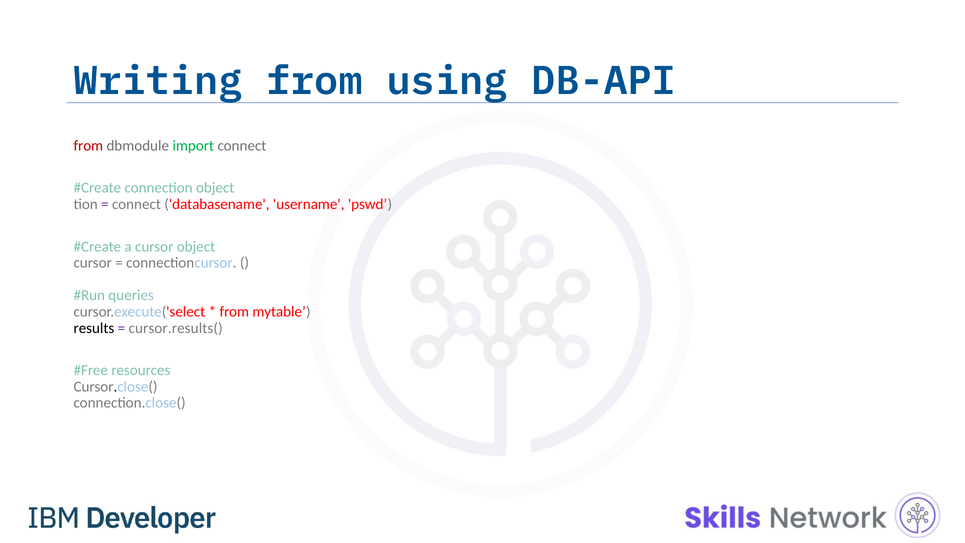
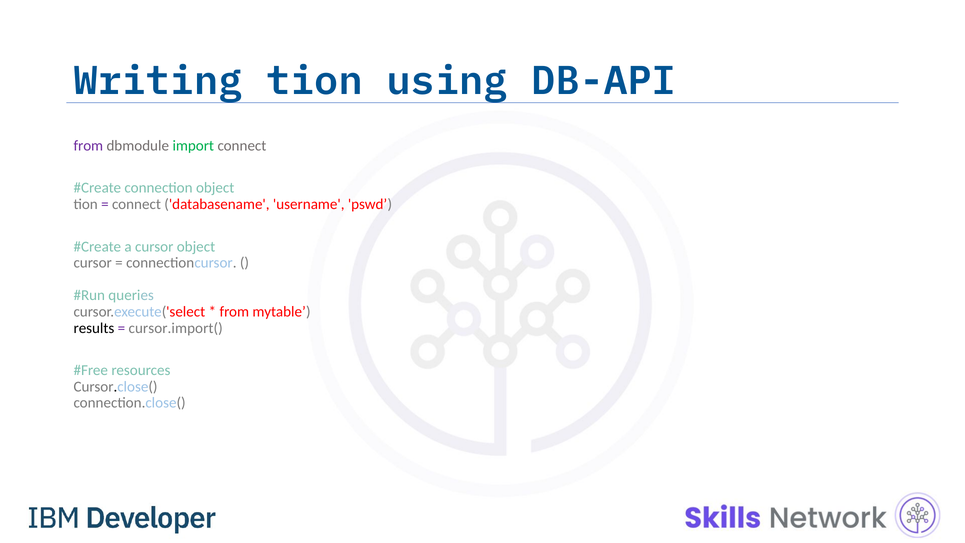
Writing from: from -> tion (315, 81)
from colour: red -> purple (88, 145)
cursor.results(: cursor.results( -> cursor.import( (176, 328)
